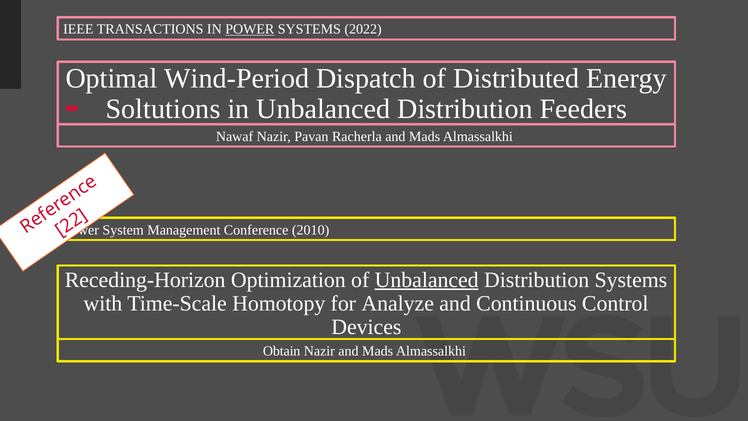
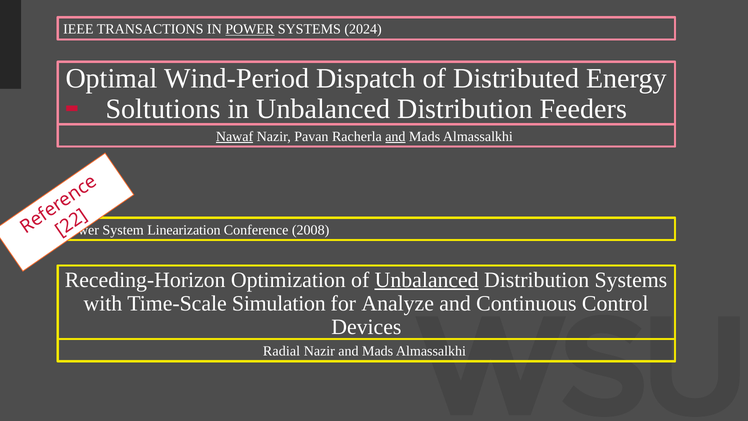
2022: 2022 -> 2024 (363, 29)
Nawaf underline: none -> present (235, 136)
and underline: none -> present (395, 136)
Management: Management -> Linearization (184, 230)
2010: 2010 -> 2008 (311, 230)
Homotopy: Homotopy -> Simulation (279, 303)
Obtain: Obtain -> Radial (282, 351)
